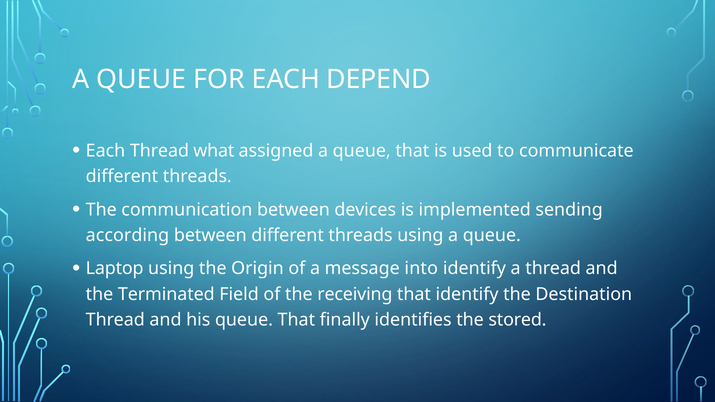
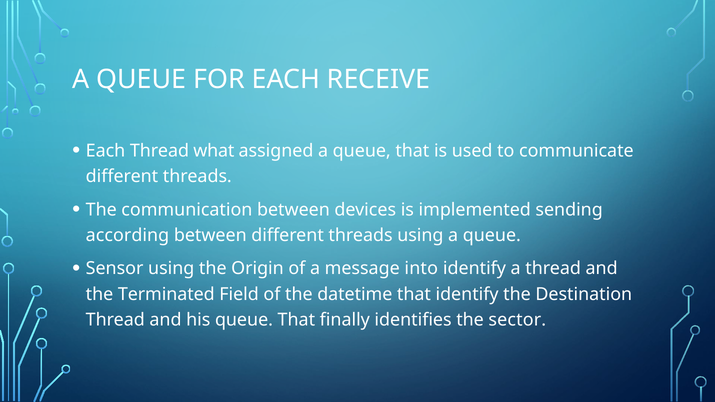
DEPEND: DEPEND -> RECEIVE (379, 79)
Laptop: Laptop -> Sensor (115, 269)
receiving: receiving -> datetime (355, 294)
stored: stored -> sector (517, 320)
